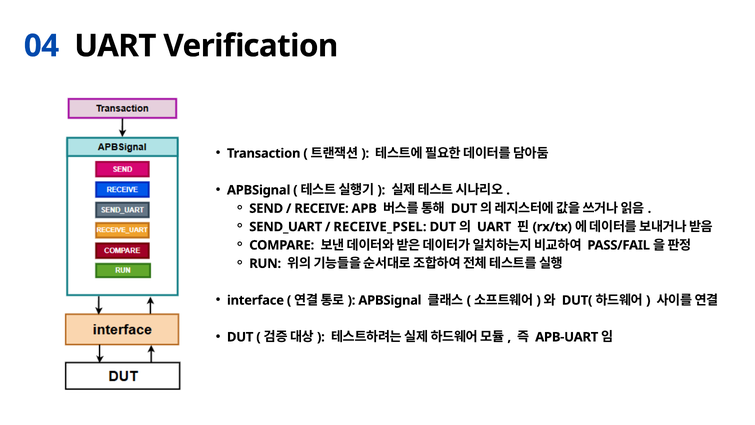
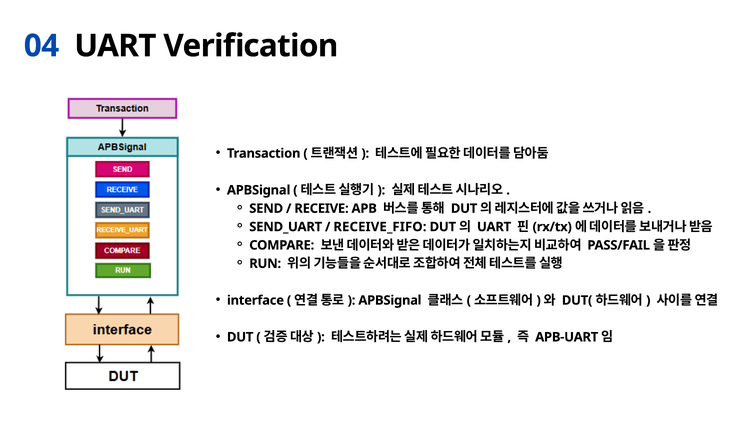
RECEIVE_PSEL: RECEIVE_PSEL -> RECEIVE_FIFO (380, 227)
